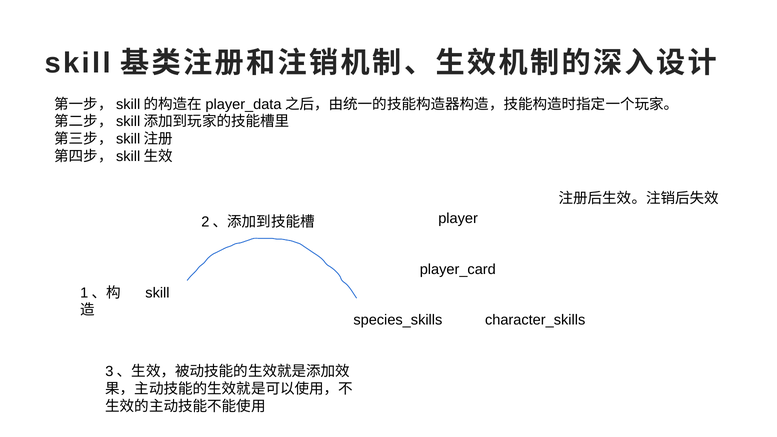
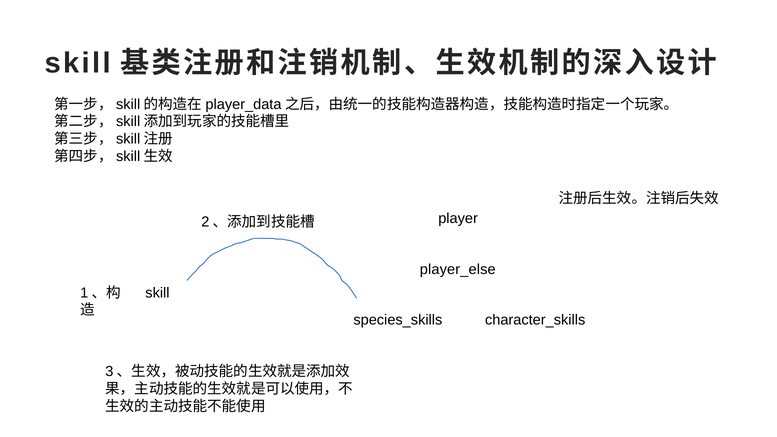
player_card: player_card -> player_else (458, 269)
